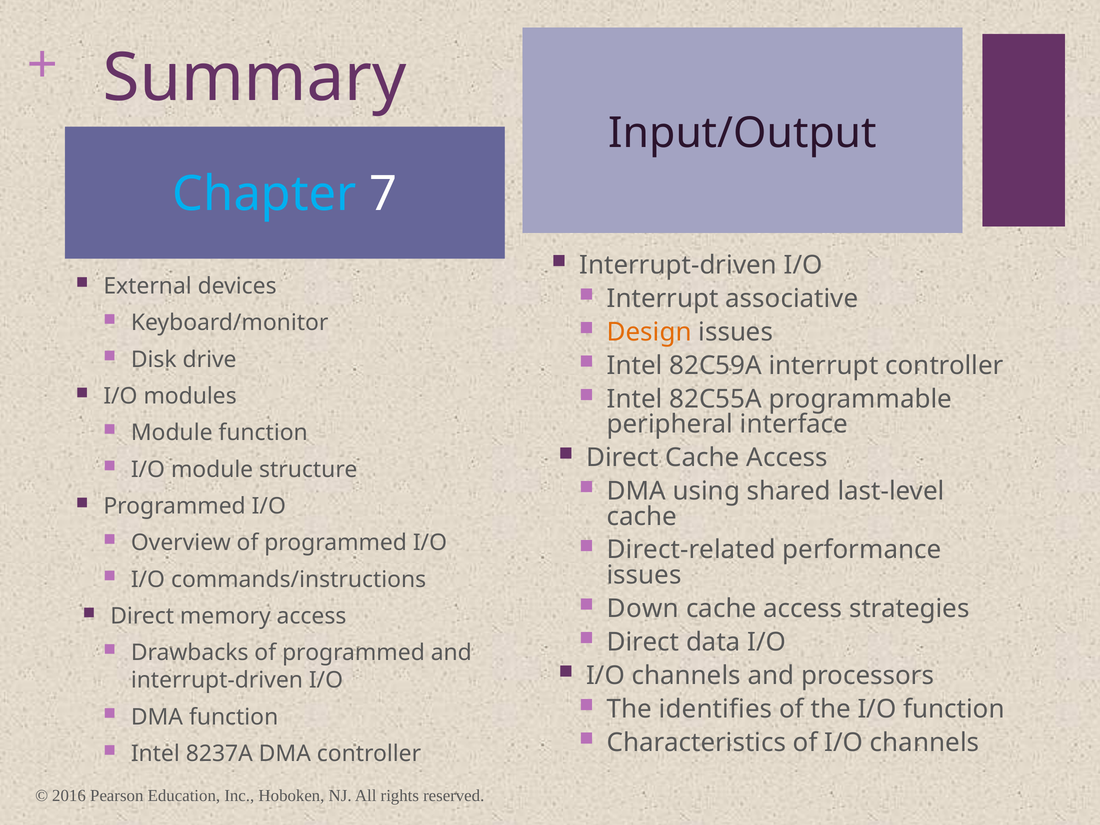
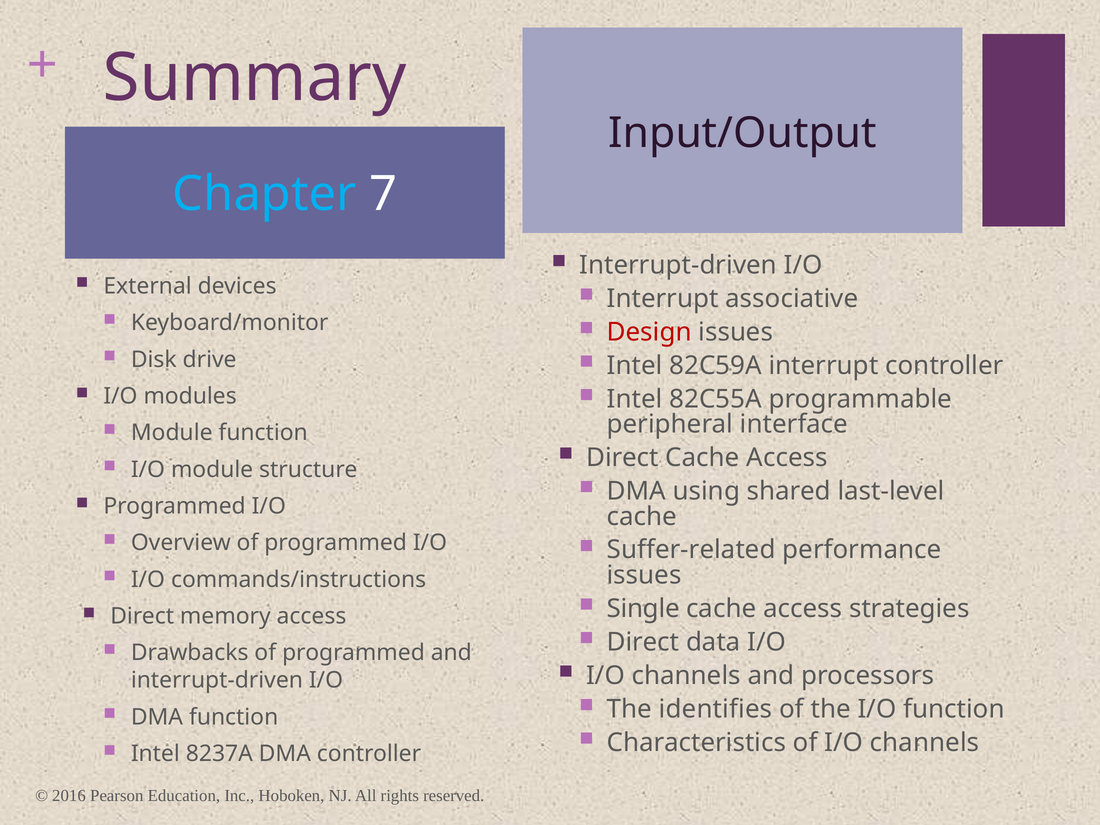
Design colour: orange -> red (649, 332)
Direct-related: Direct-related -> Suffer-related (691, 550)
Down: Down -> Single (643, 609)
